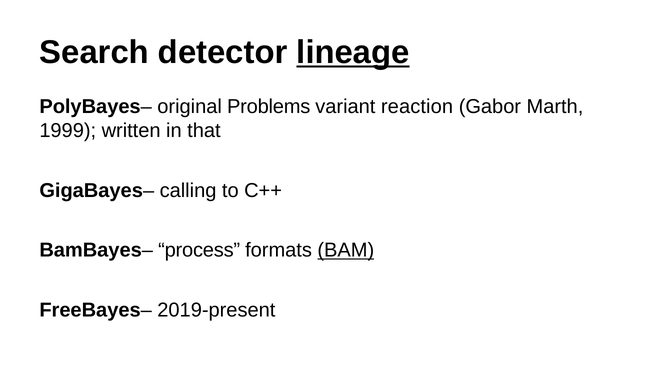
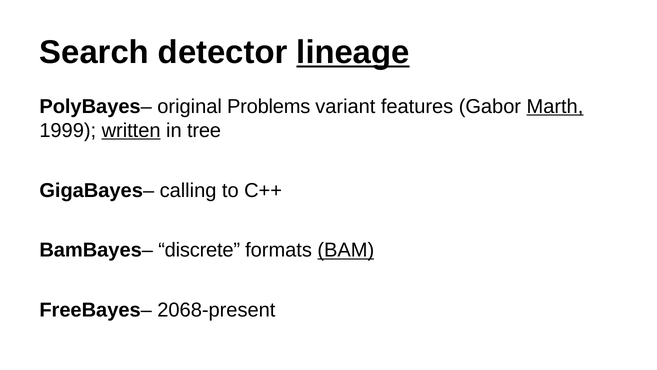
reaction: reaction -> features (417, 106)
Marth underline: none -> present (555, 106)
written underline: none -> present (131, 130)
that: that -> tree (204, 130)
process: process -> discrete (199, 250)
2019-present: 2019-present -> 2068-present (216, 310)
